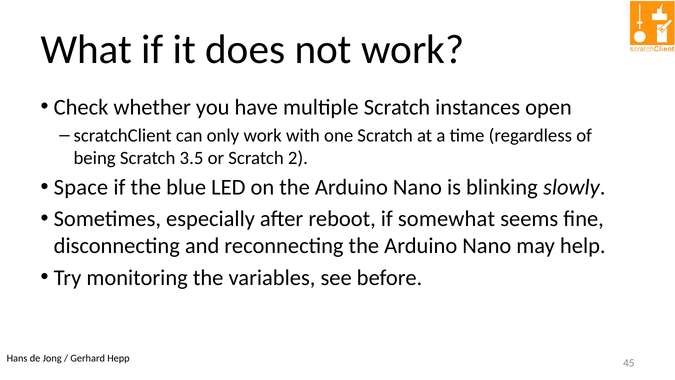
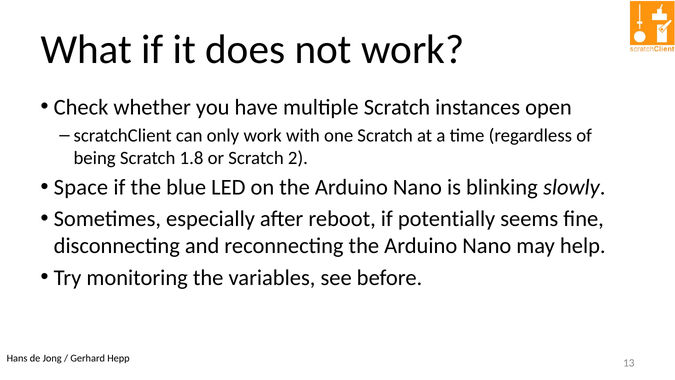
3.5: 3.5 -> 1.8 (191, 158)
somewhat: somewhat -> potentially (447, 219)
45: 45 -> 13 (629, 363)
